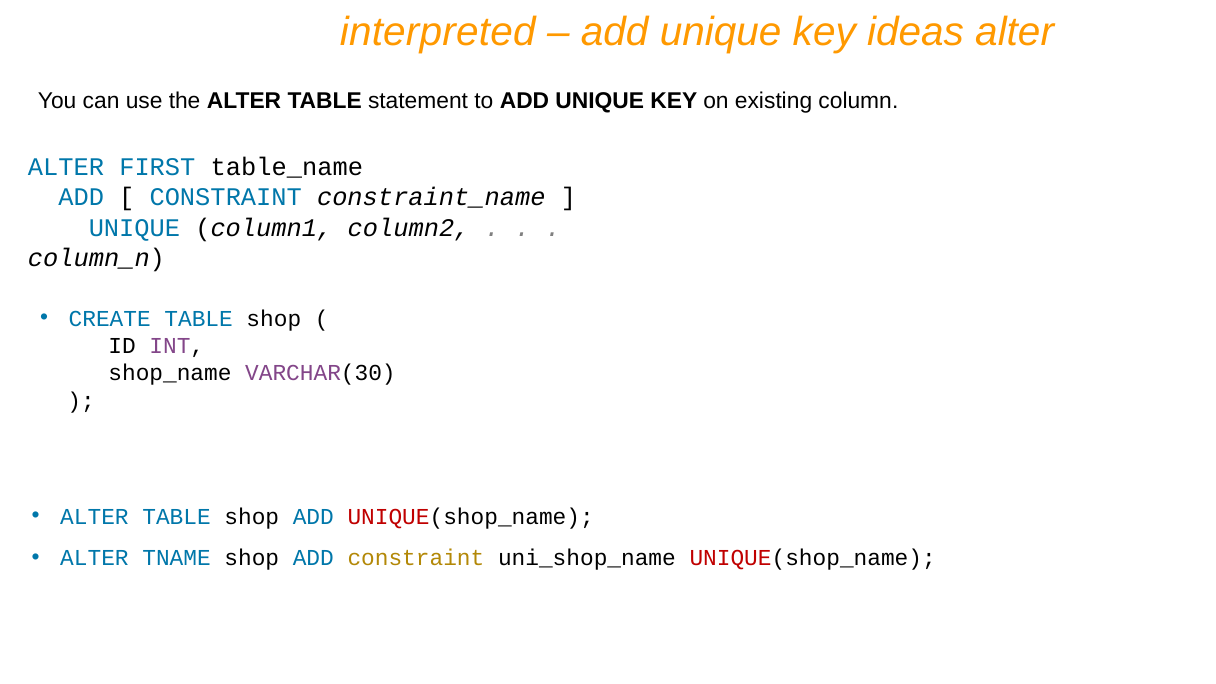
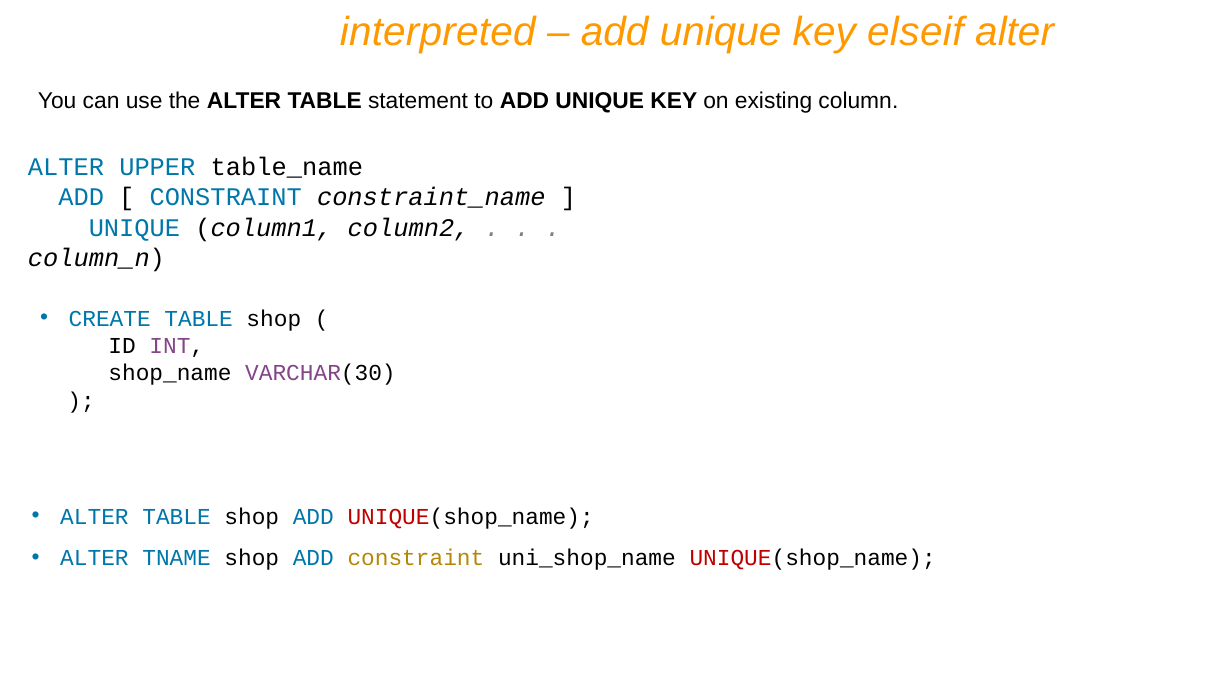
ideas: ideas -> elseif (915, 32)
FIRST: FIRST -> UPPER (157, 167)
